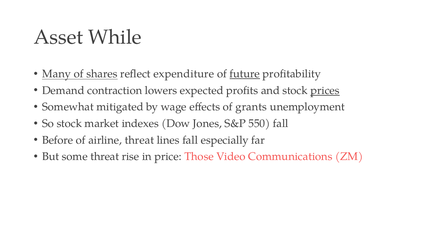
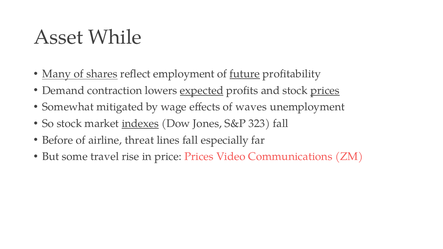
expenditure: expenditure -> employment (184, 74)
expected underline: none -> present (202, 90)
grants: grants -> waves (251, 107)
indexes underline: none -> present (140, 124)
550: 550 -> 323 (259, 124)
some threat: threat -> travel (105, 157)
price Those: Those -> Prices (199, 157)
